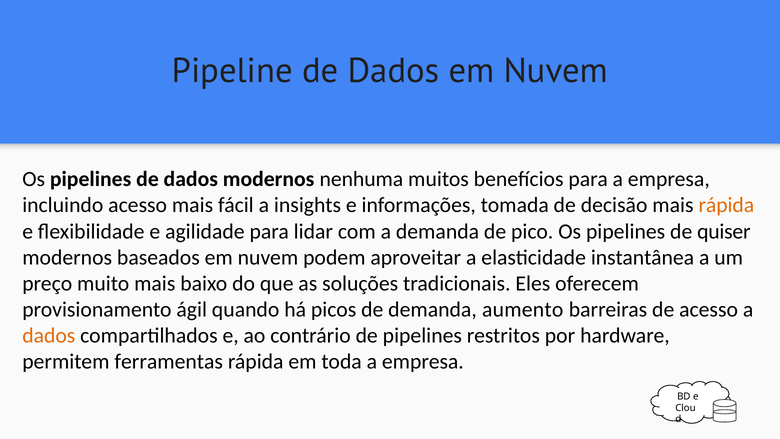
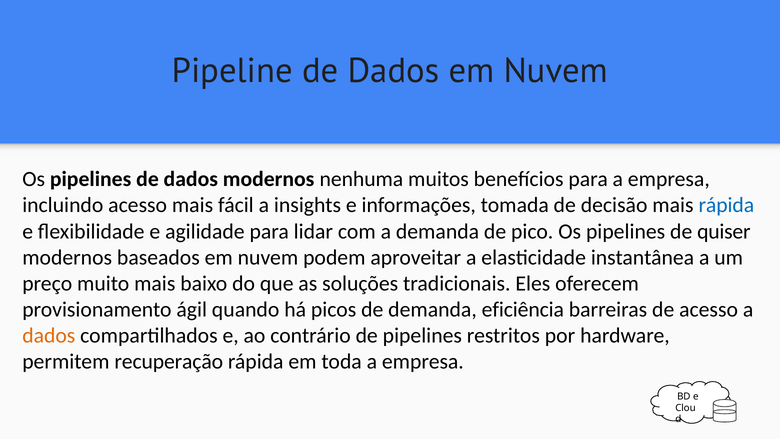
rápida colour: orange -> blue (726, 205)
aumento: aumento -> eficiência (523, 309)
ferramentas: ferramentas -> recuperação (169, 361)
